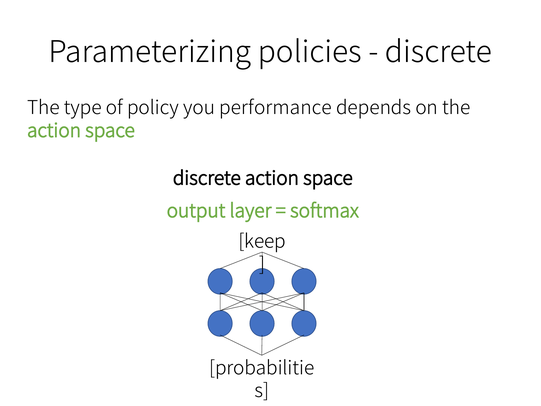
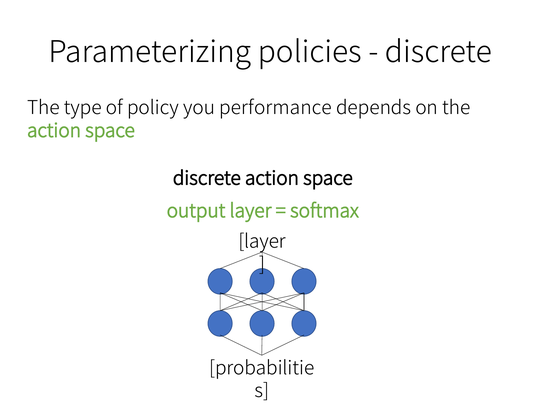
keep: keep -> layer (262, 241)
